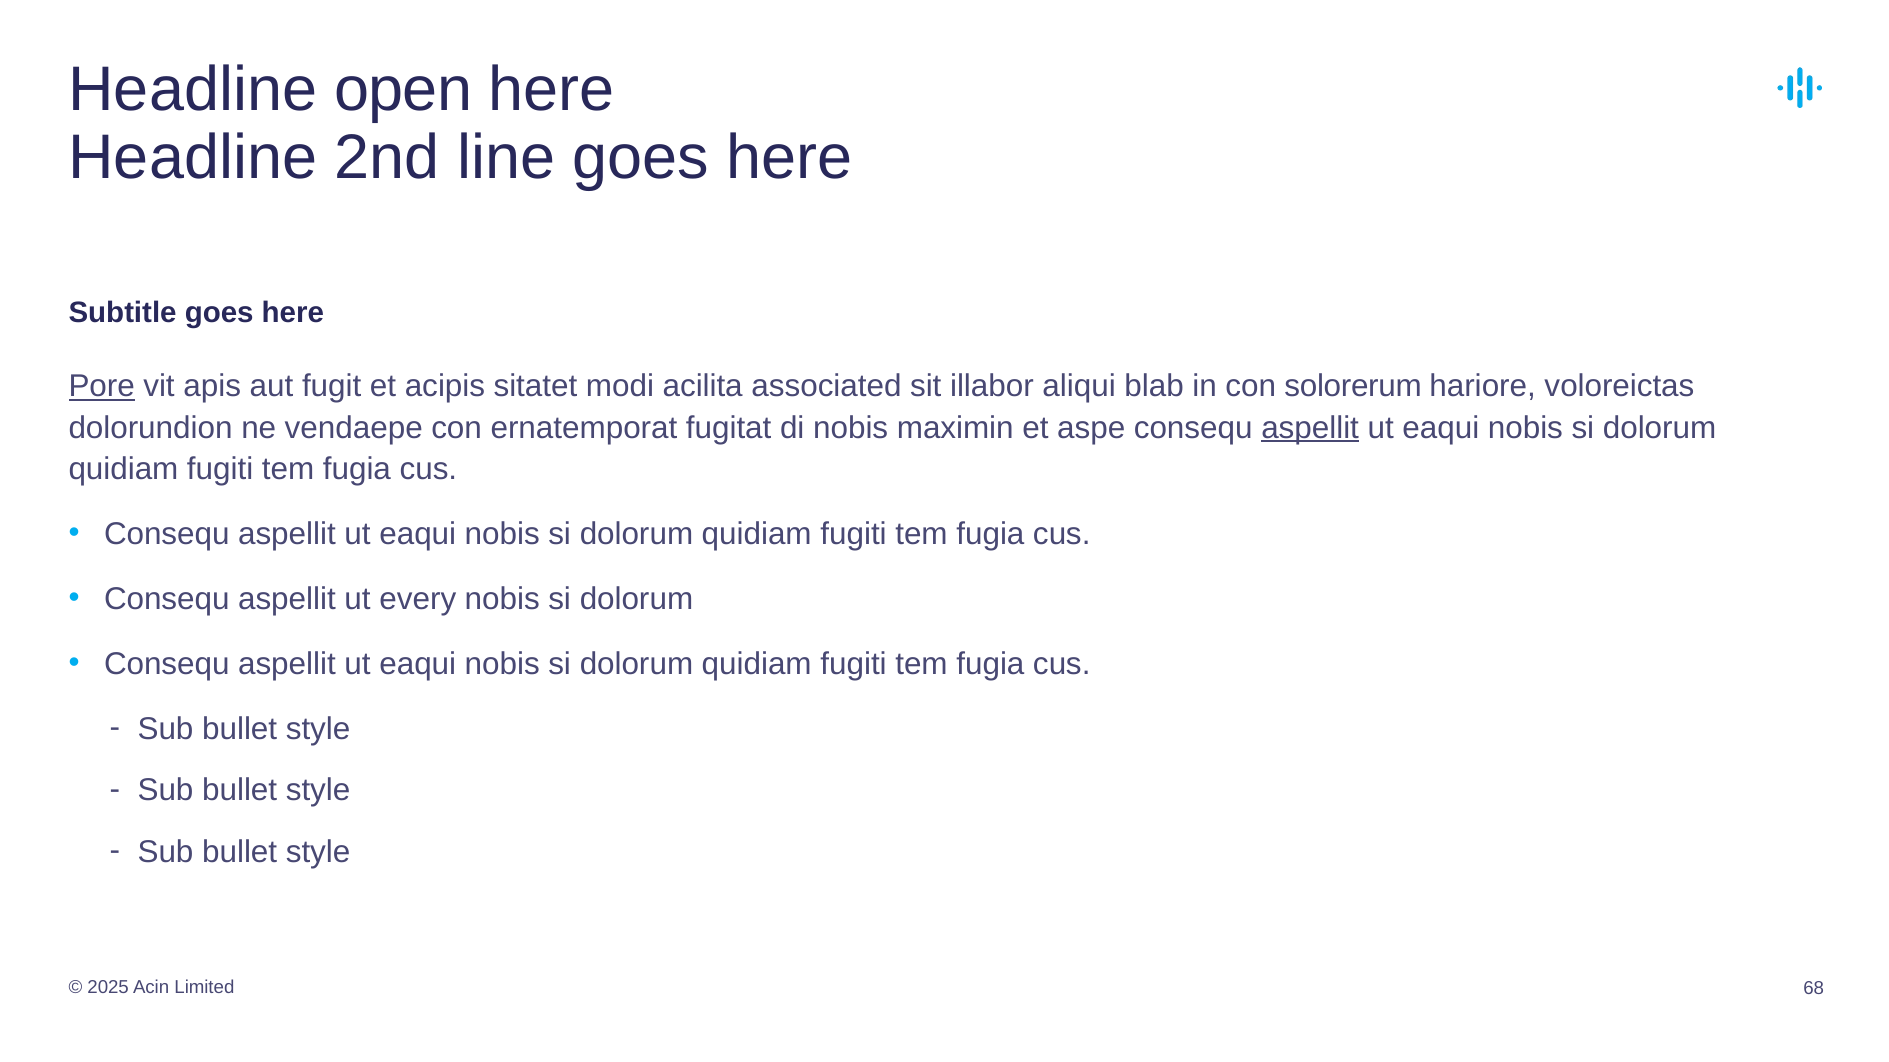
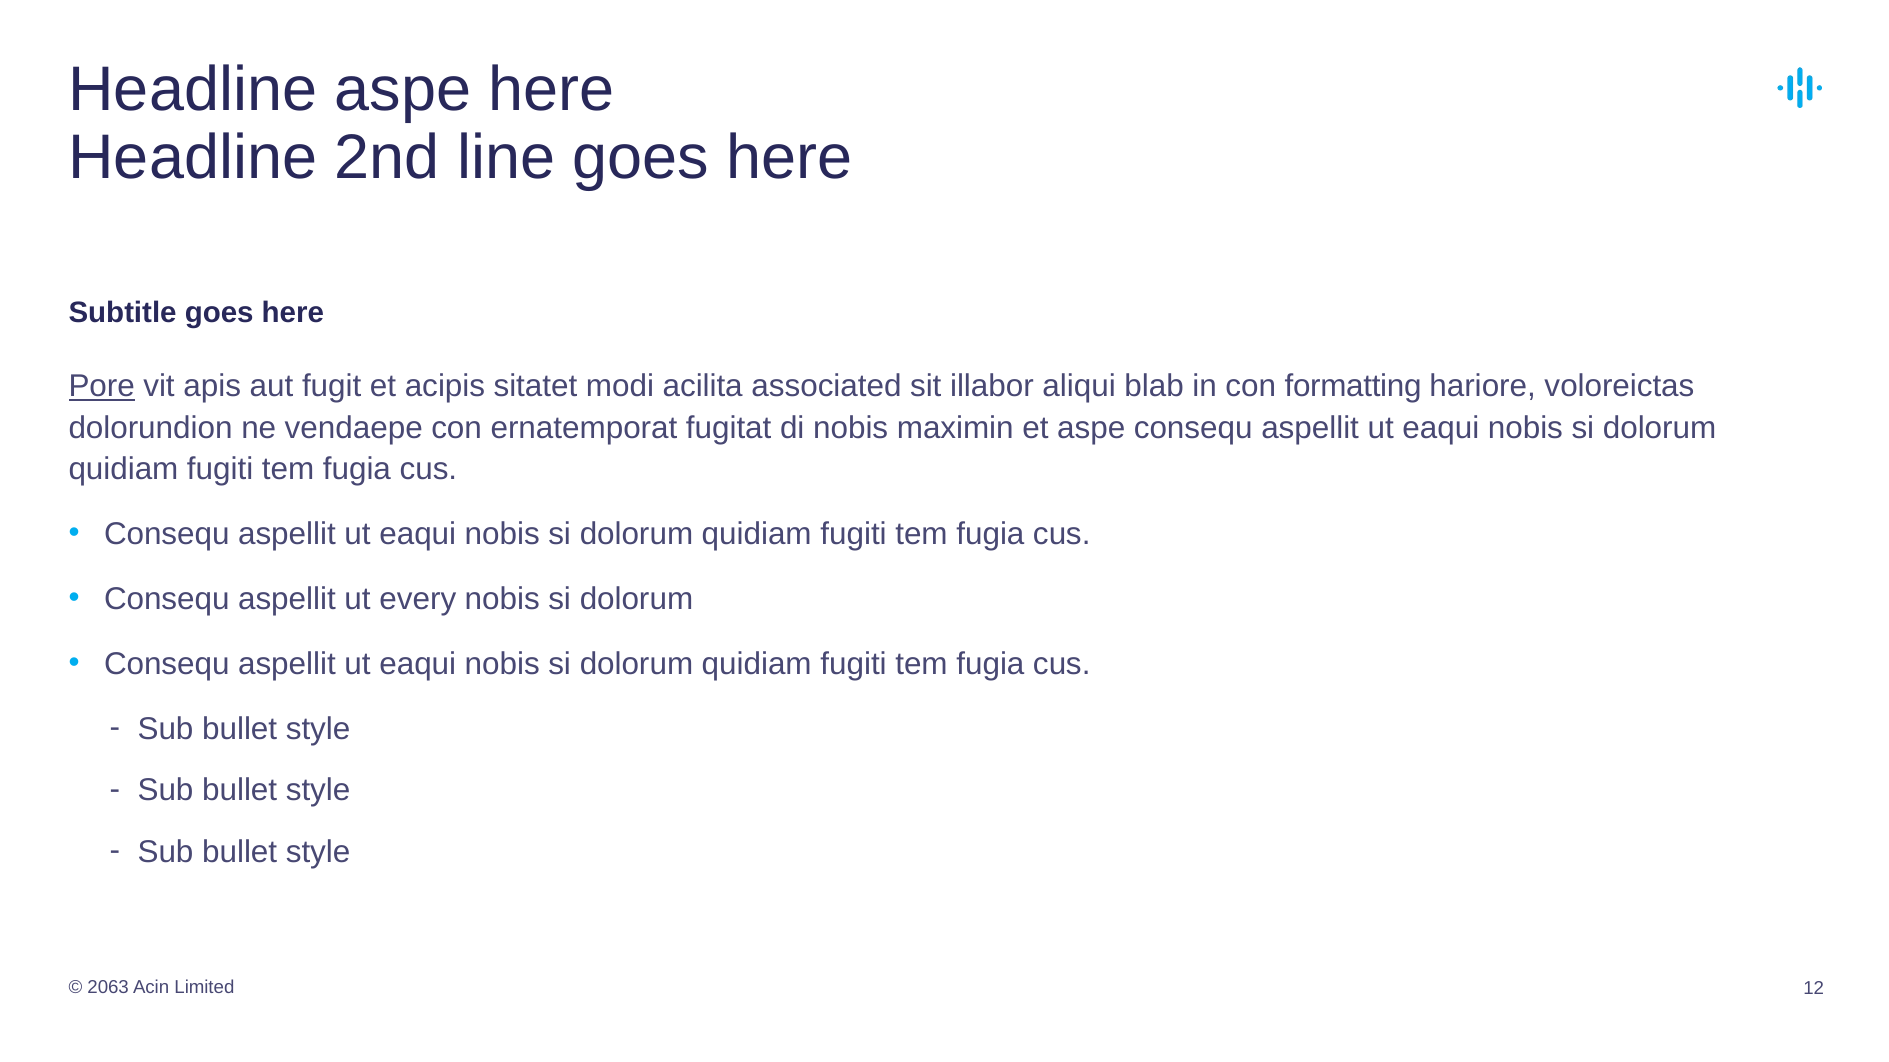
Headline open: open -> aspe (403, 90)
solorerum: solorerum -> formatting (1353, 386)
aspellit underline: present -> none (1310, 428)
2025: 2025 -> 2063 (108, 988)
68: 68 -> 12 (1814, 989)
